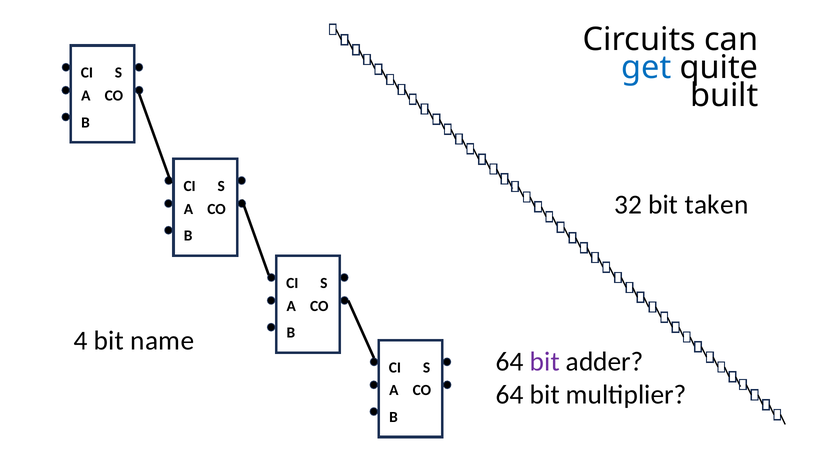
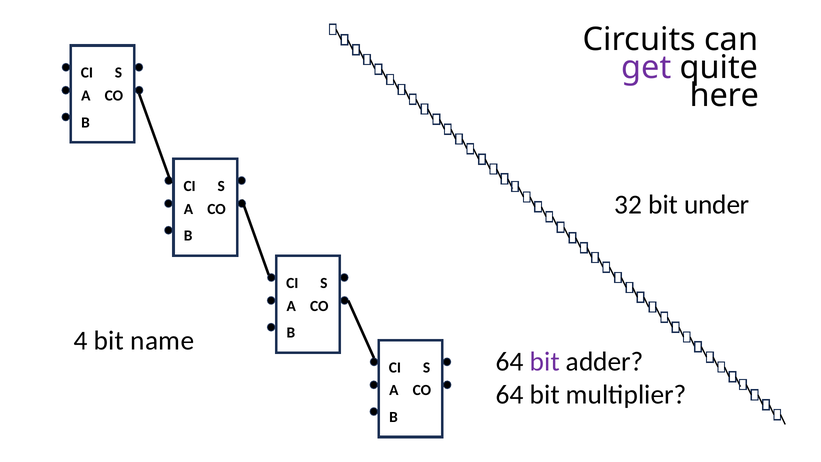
get colour: blue -> purple (646, 67)
built: built -> here (724, 96)
taken: taken -> under (717, 205)
